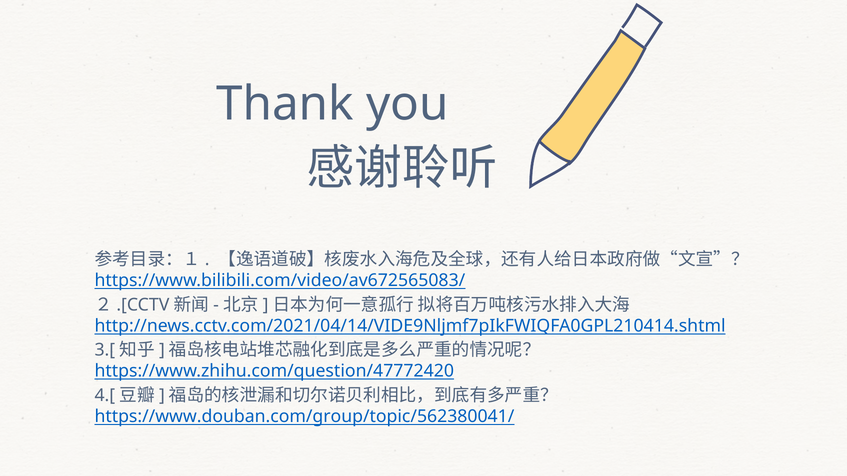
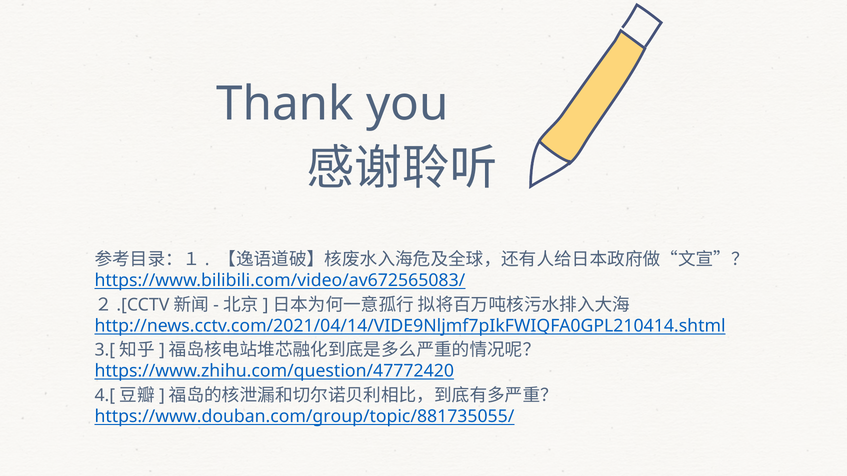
https://www.douban.com/group/topic/562380041/: https://www.douban.com/group/topic/562380041/ -> https://www.douban.com/group/topic/881735055/ (304, 417)
